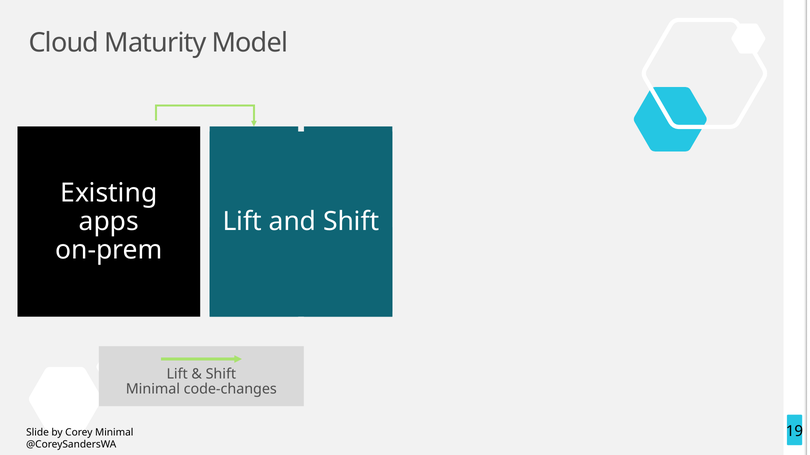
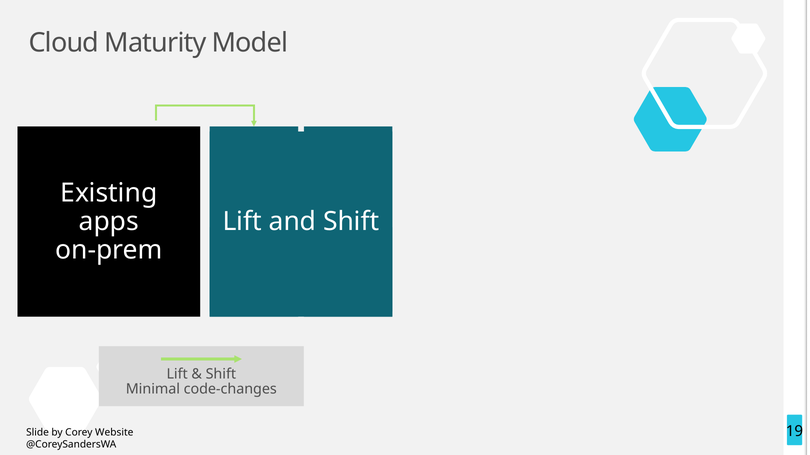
Corey Minimal: Minimal -> Website (114, 433)
